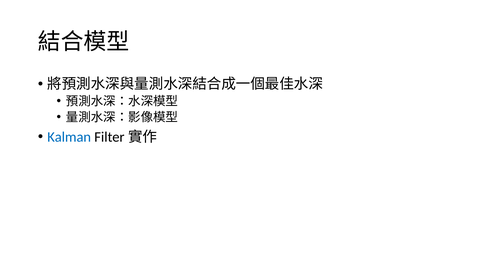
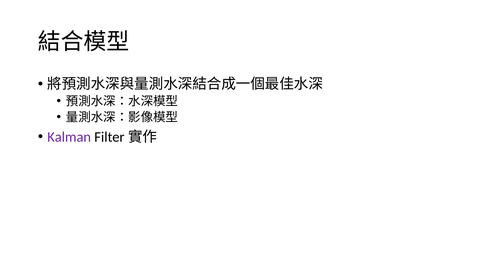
Kalman colour: blue -> purple (69, 137)
